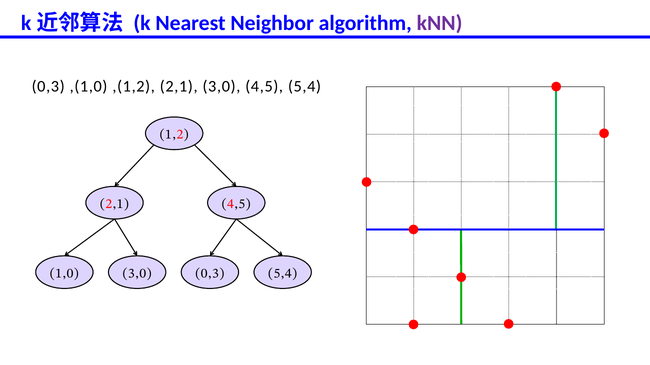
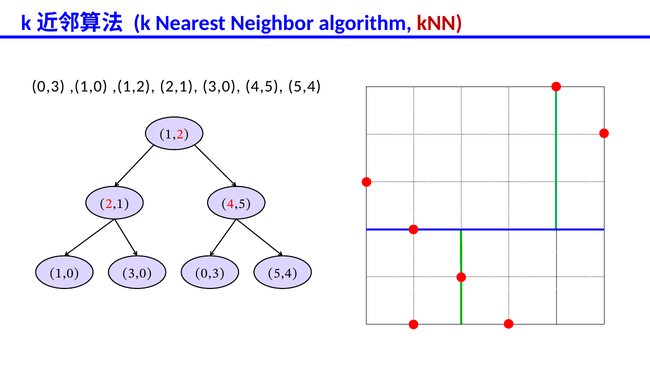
kNN colour: purple -> red (440, 23)
